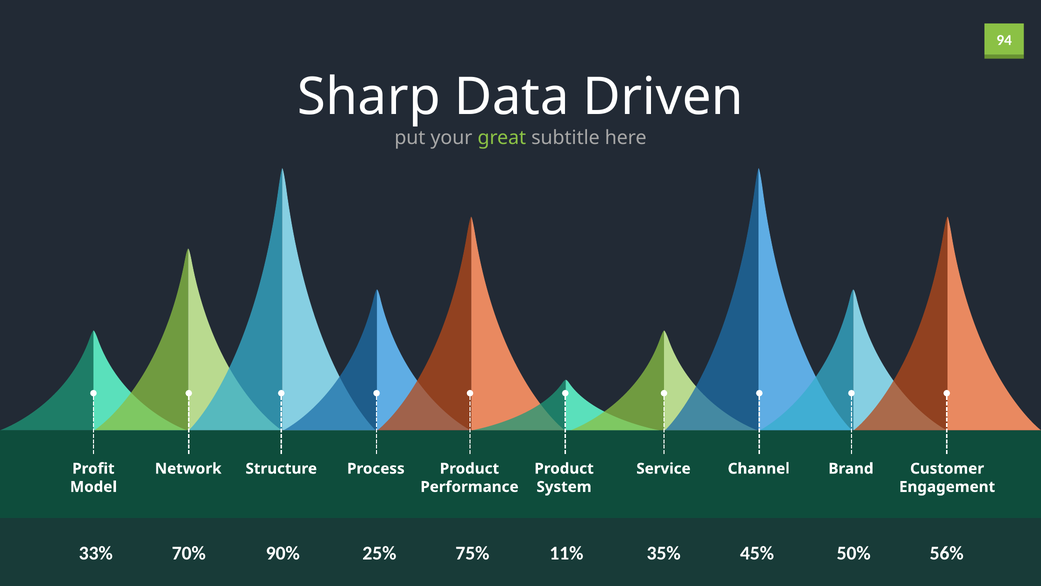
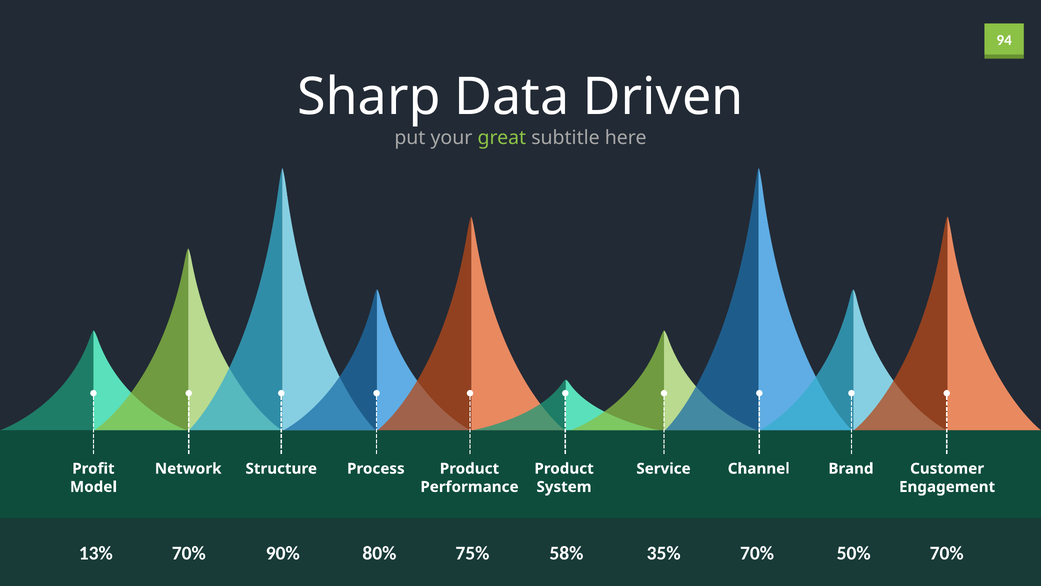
33%: 33% -> 13% (96, 553)
25%: 25% -> 80% (379, 553)
11%: 11% -> 58% (566, 553)
35% 45%: 45% -> 70% (757, 553)
50% 56%: 56% -> 70% (947, 553)
